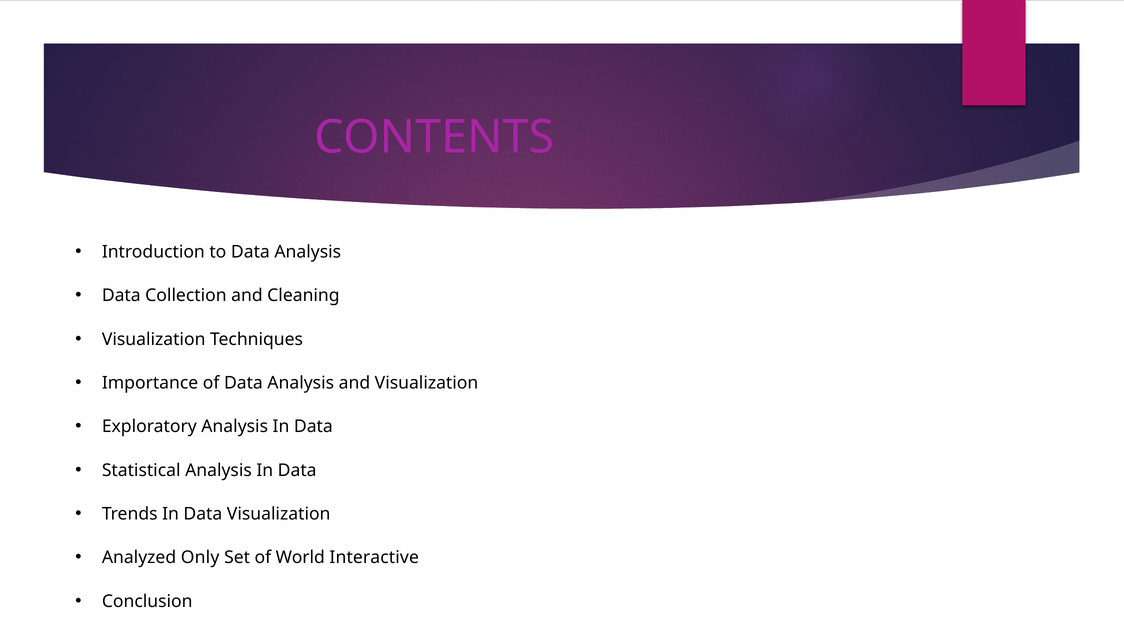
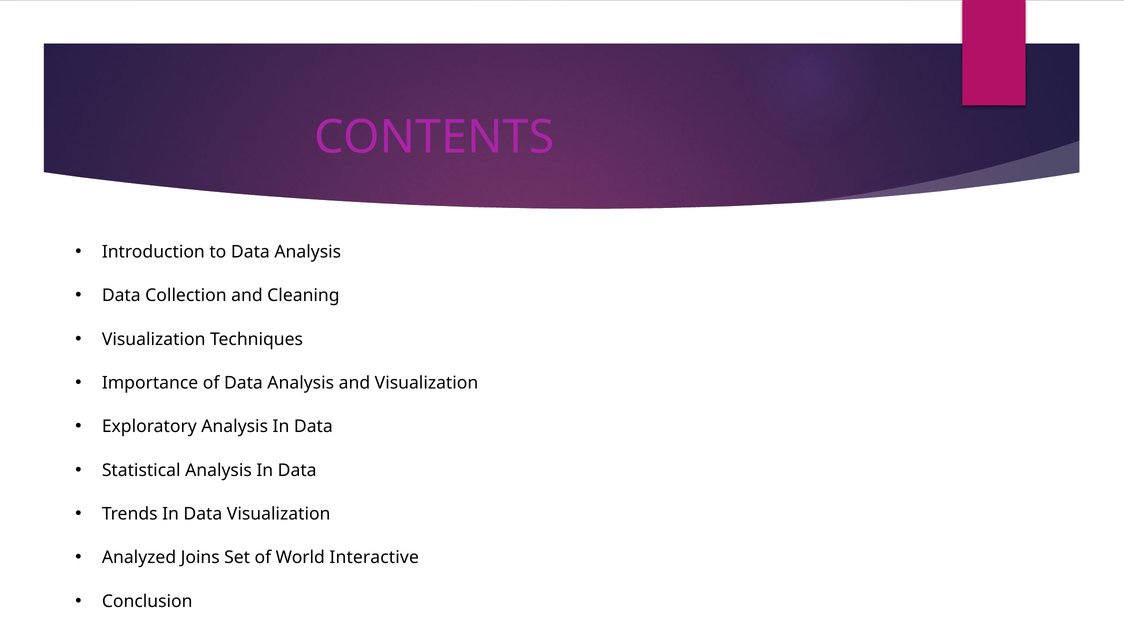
Only: Only -> Joins (200, 558)
